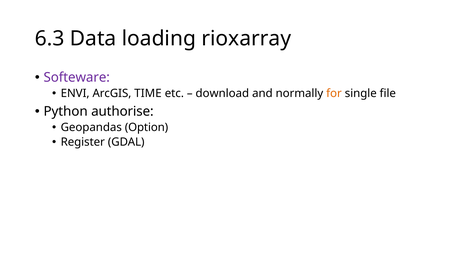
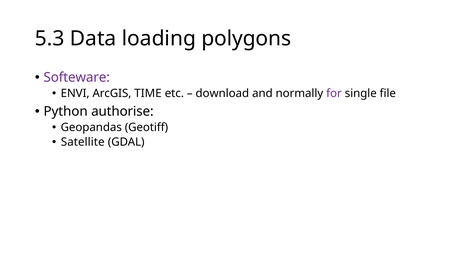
6.3: 6.3 -> 5.3 (50, 38)
rioxarray: rioxarray -> polygons (246, 38)
for colour: orange -> purple (334, 93)
Option: Option -> Geotiff (146, 127)
Register: Register -> Satellite (83, 142)
